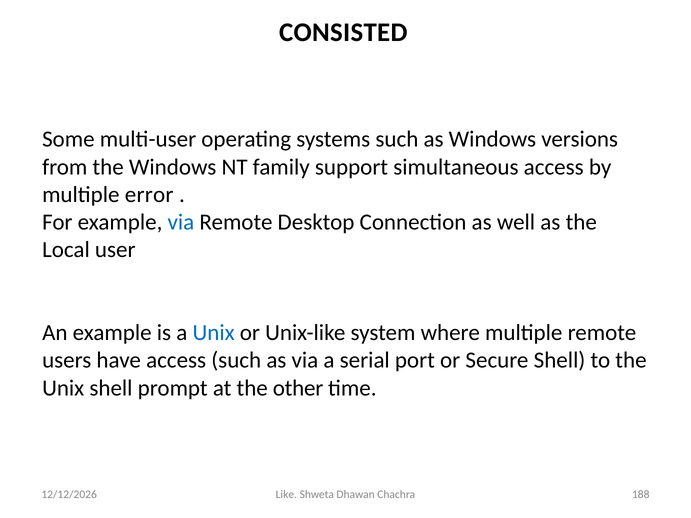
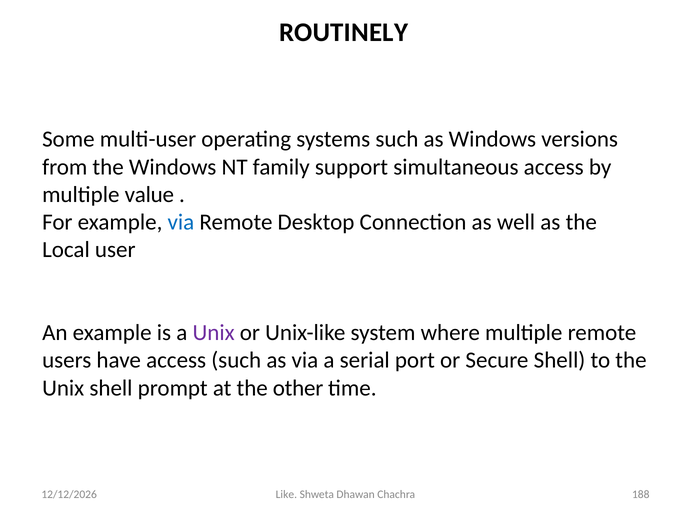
CONSISTED: CONSISTED -> ROUTINELY (344, 32)
error: error -> value (149, 195)
Unix colour: blue -> purple (214, 333)
